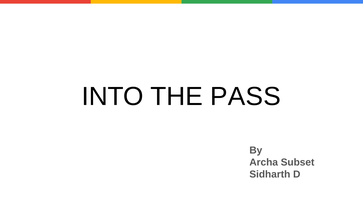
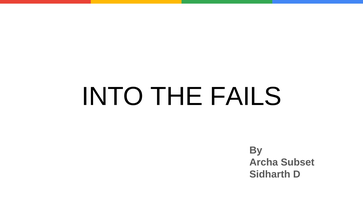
PASS: PASS -> FAILS (246, 97)
